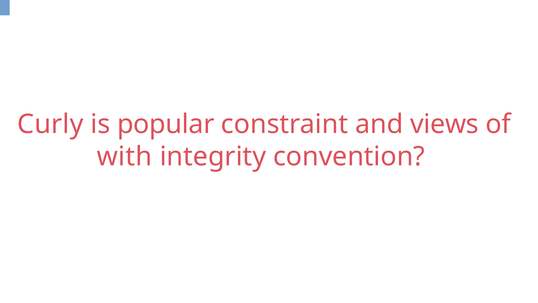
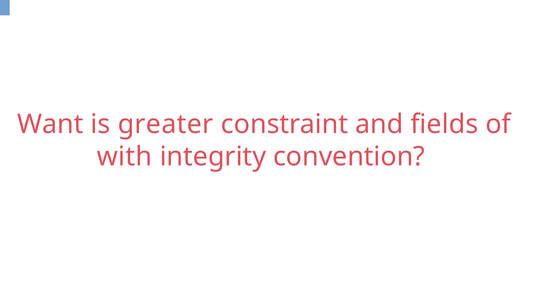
Curly: Curly -> Want (50, 124)
popular: popular -> greater (166, 124)
views: views -> fields (444, 124)
